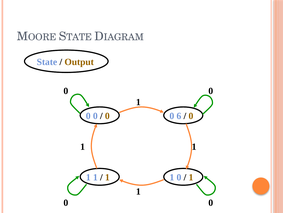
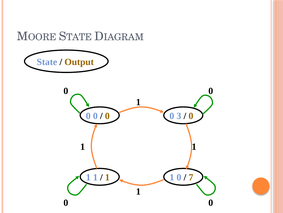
6: 6 -> 3 (179, 116)
1: 1 -> 7 (191, 177)
